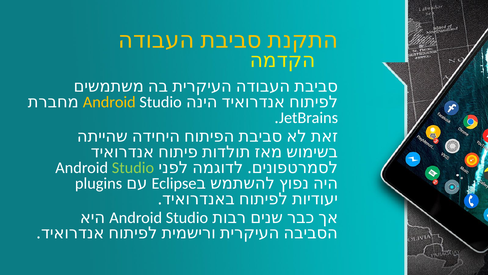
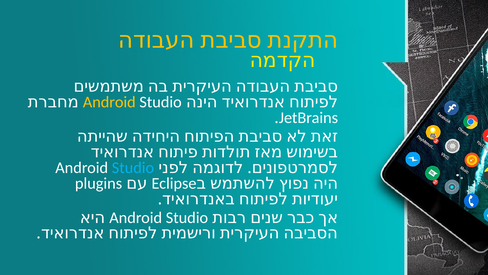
Studio colour: light green -> light blue (133, 167)
